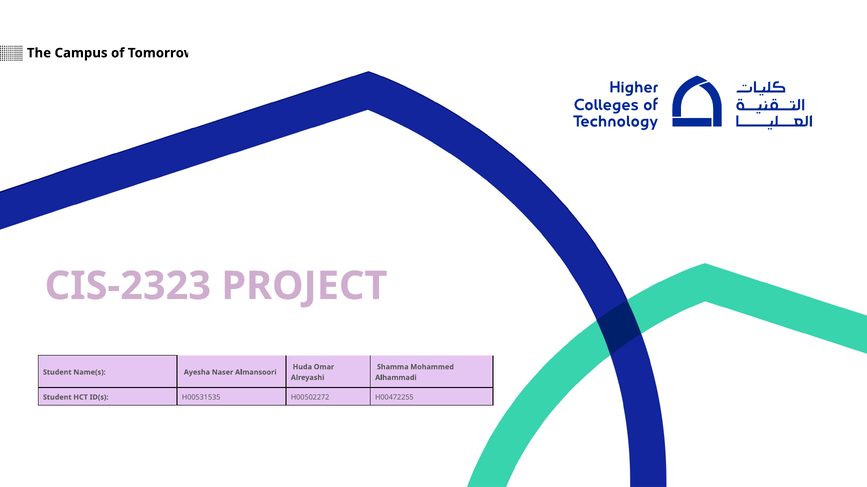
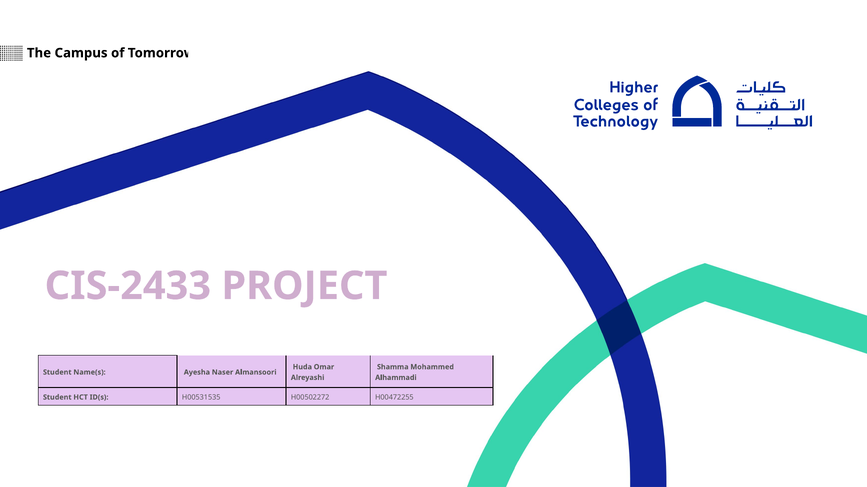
CIS-2323: CIS-2323 -> CIS-2433 (128, 286)
